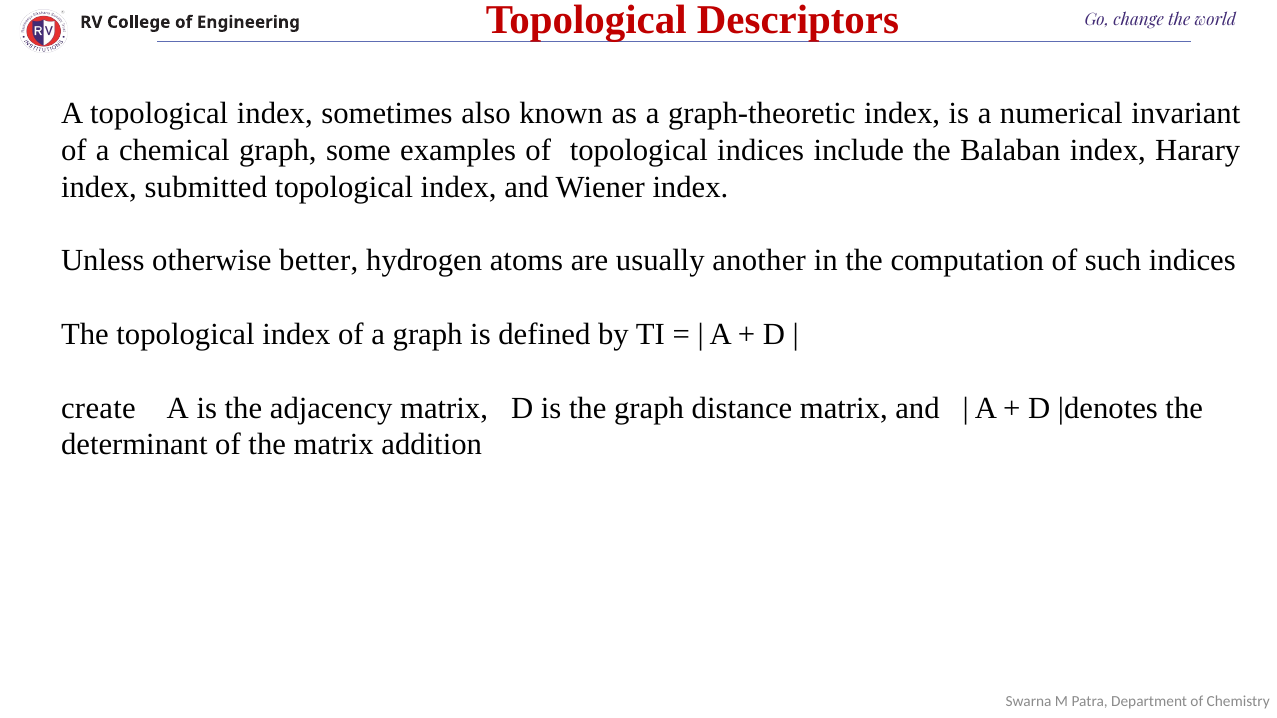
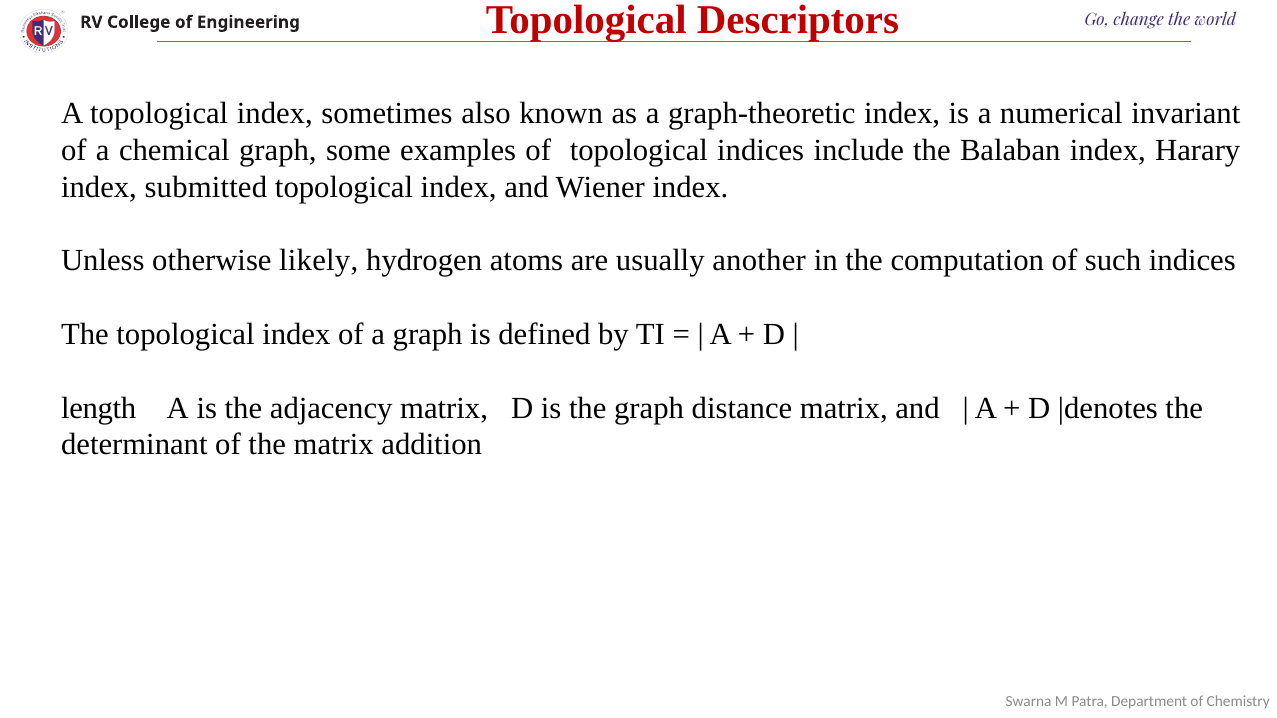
better: better -> likely (319, 261)
create: create -> length (99, 408)
